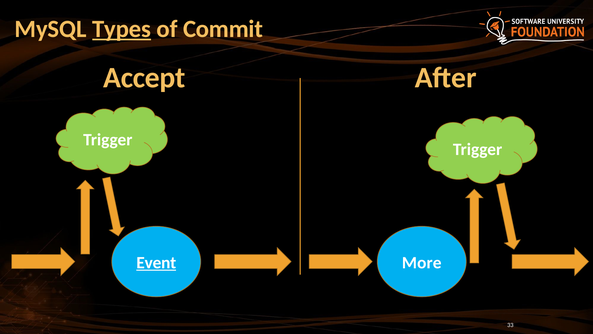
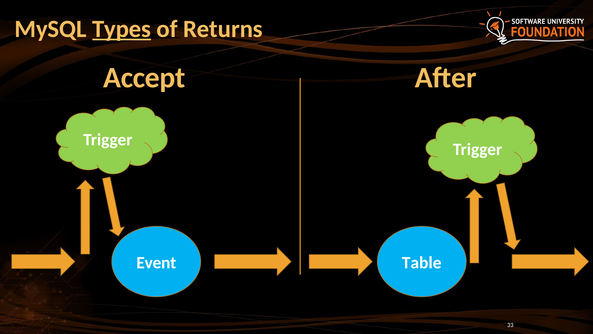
Commit: Commit -> Returns (223, 29)
Event underline: present -> none (156, 262)
More: More -> Table (422, 262)
